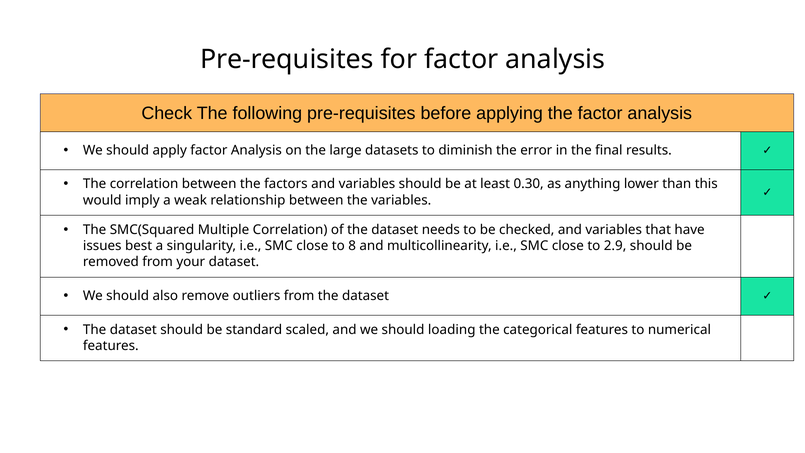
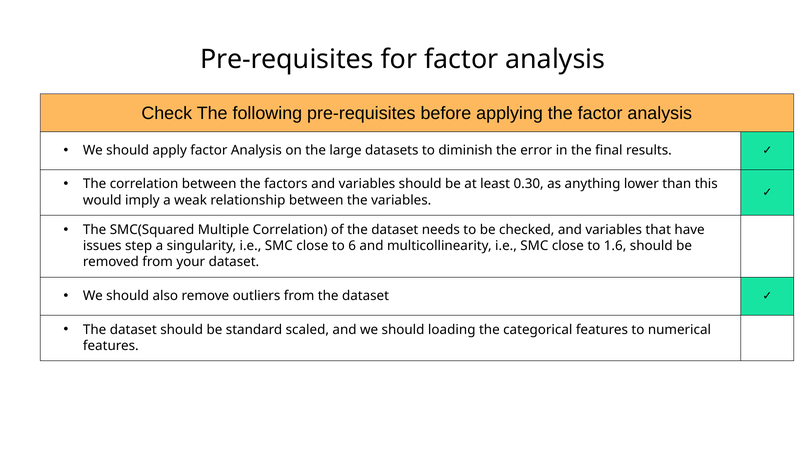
best: best -> step (139, 246)
8: 8 -> 6 (352, 246)
2.9: 2.9 -> 1.6 (615, 246)
